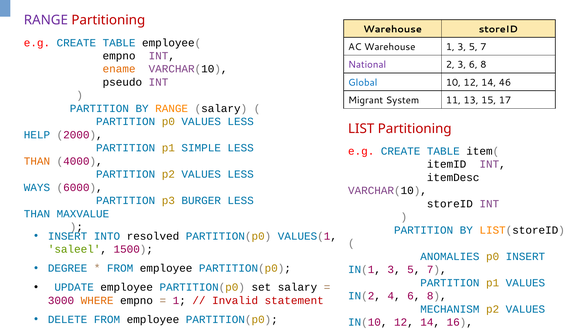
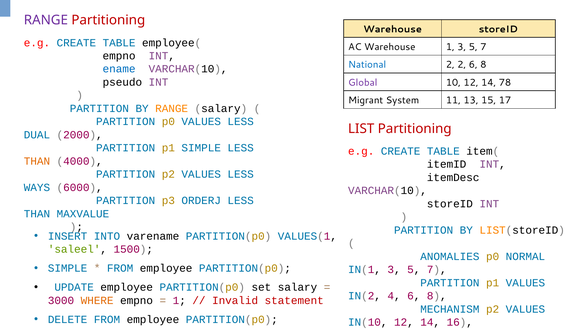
National colour: purple -> blue (367, 65)
2 3: 3 -> 2 (462, 65)
ename colour: orange -> blue (119, 69)
Global colour: blue -> purple (363, 82)
46: 46 -> 78 (505, 82)
HELP: HELP -> DUAL (37, 135)
BURGER: BURGER -> ORDERJ (201, 200)
resolved: resolved -> varename (153, 236)
p0 INSERT: INSERT -> NORMAL (525, 256)
DEGREE: DEGREE -> SIMPLE (68, 268)
